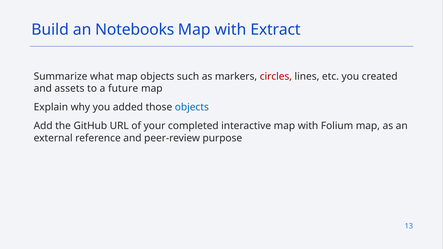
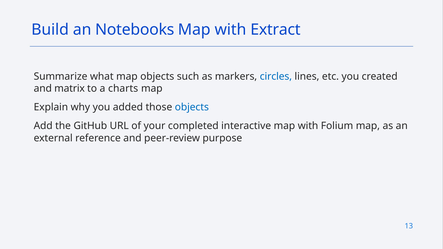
circles colour: red -> blue (276, 77)
assets: assets -> matrix (70, 89)
future: future -> charts (123, 89)
